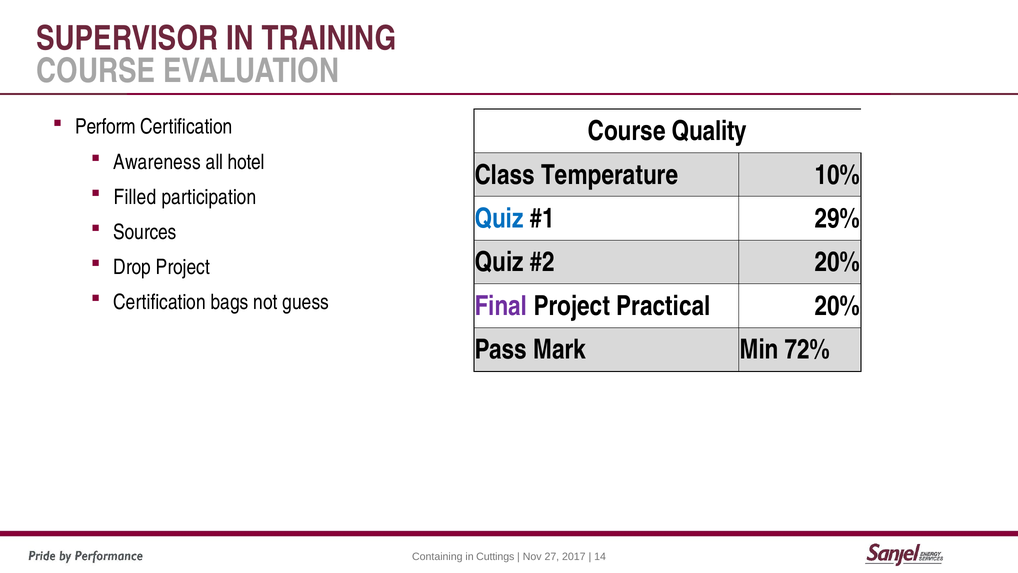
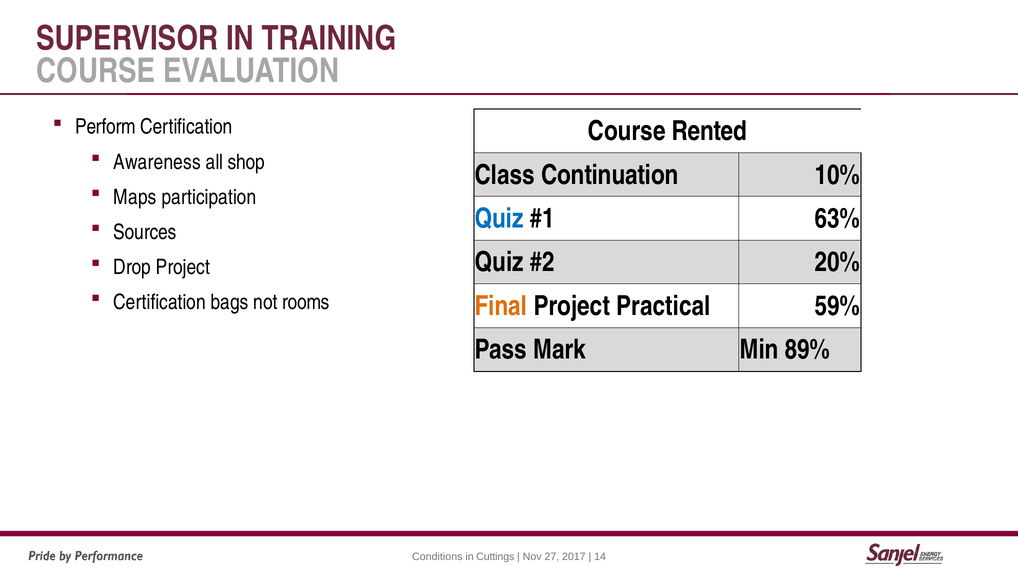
Quality: Quality -> Rented (709, 131)
hotel: hotel -> shop (246, 162)
Temperature: Temperature -> Continuation (610, 175)
Filled: Filled -> Maps (135, 197)
29%: 29% -> 63% (837, 219)
guess: guess -> rooms (306, 302)
Final colour: purple -> orange (501, 306)
Practical 20%: 20% -> 59% (837, 306)
72%: 72% -> 89% (807, 350)
Containing: Containing -> Conditions (437, 556)
